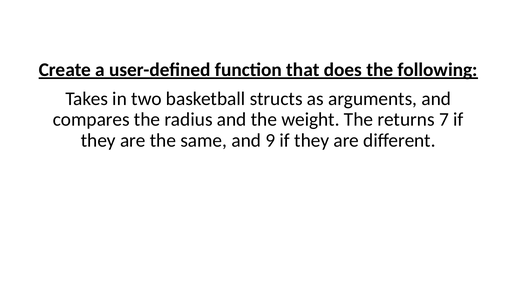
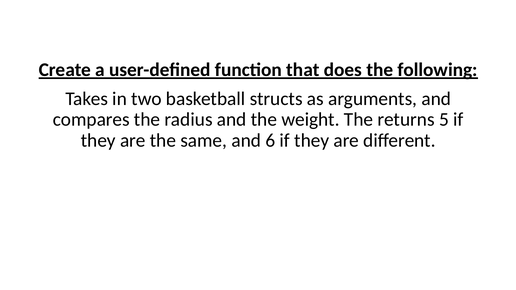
7: 7 -> 5 (444, 120)
9: 9 -> 6 (270, 141)
